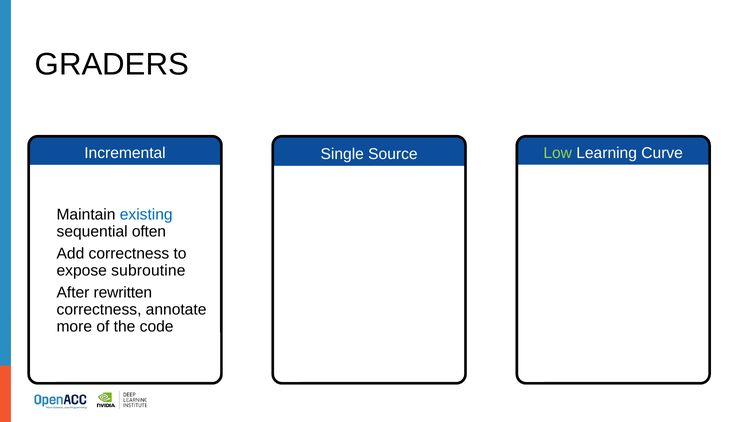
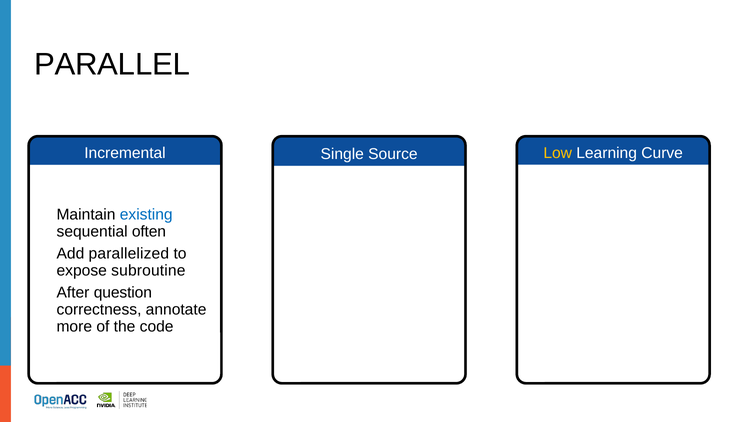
GRADERS: GRADERS -> PARALLEL (112, 64)
Low colour: light green -> yellow (558, 153)
correctness: correctness -> parallelized (129, 253)
rewritten: rewritten -> question (123, 292)
